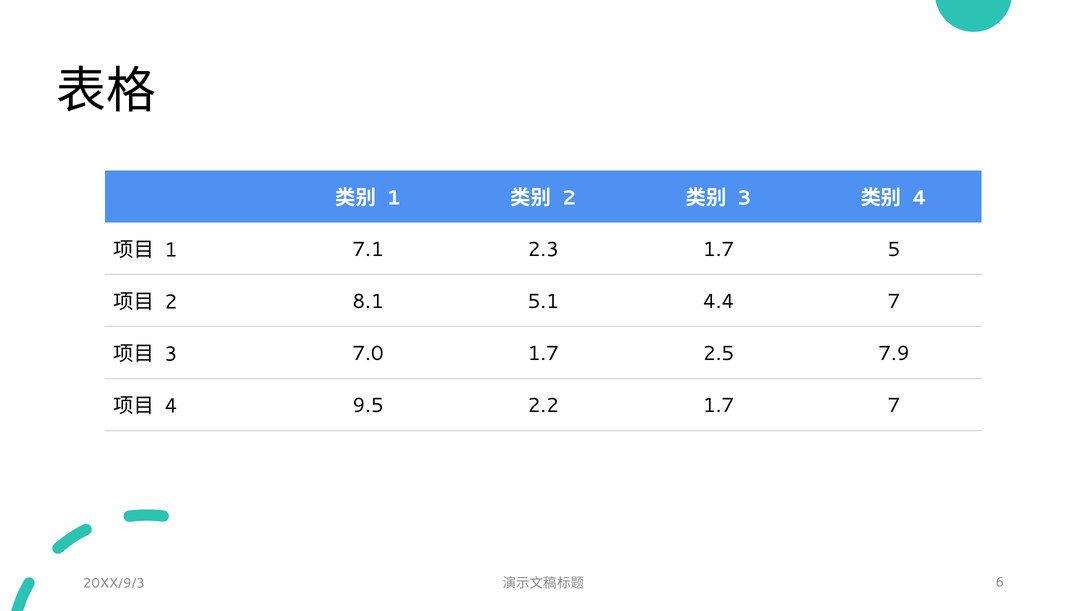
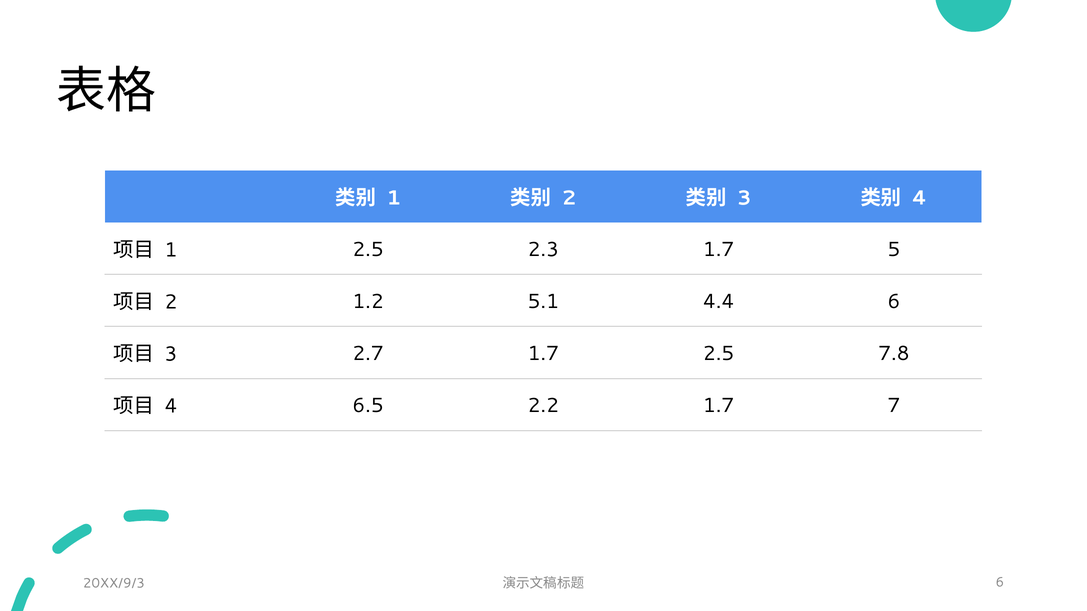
1 7.1: 7.1 -> 2.5 (368, 250)
8.1: 8.1 -> 1.2 (368, 302)
4.4 7: 7 -> 6 (894, 302)
7.0: 7.0 -> 2.7 (368, 354)
7.9: 7.9 -> 7.8 (894, 354)
9.5: 9.5 -> 6.5 (368, 406)
